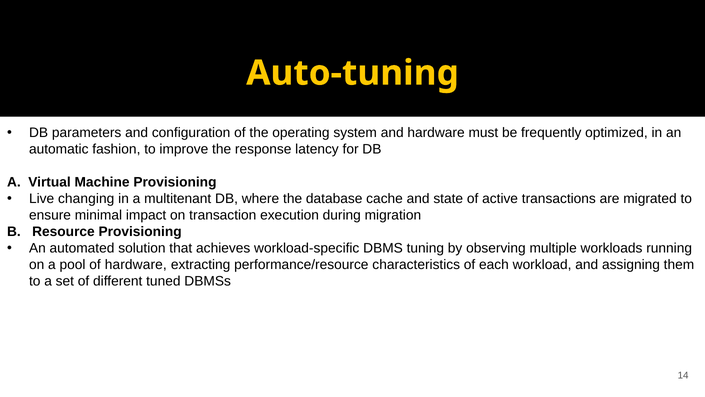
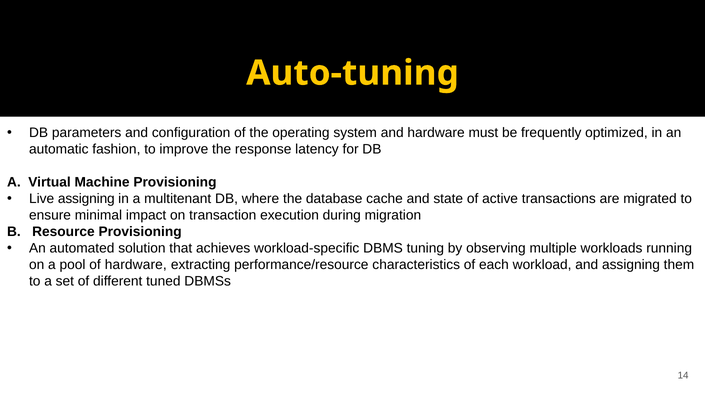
Live changing: changing -> assigning (86, 199)
